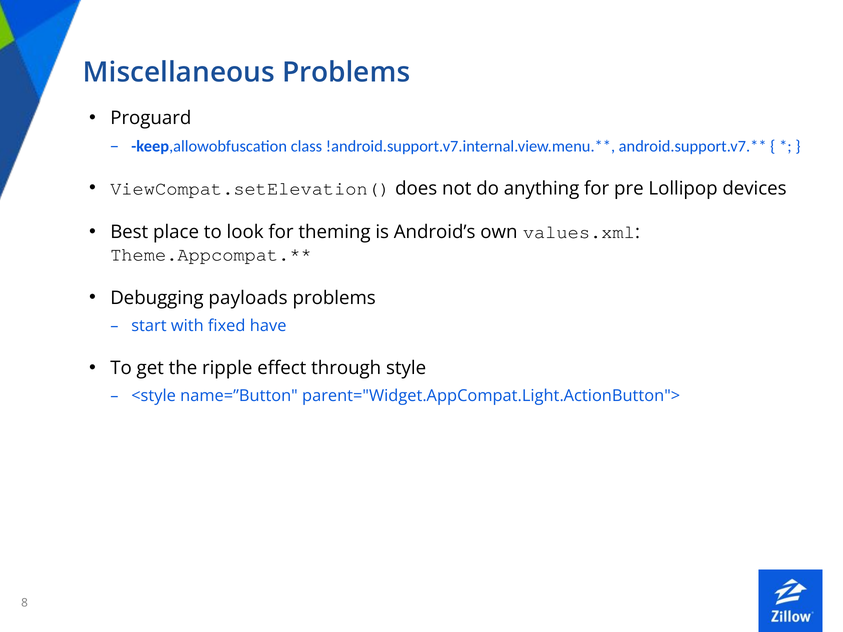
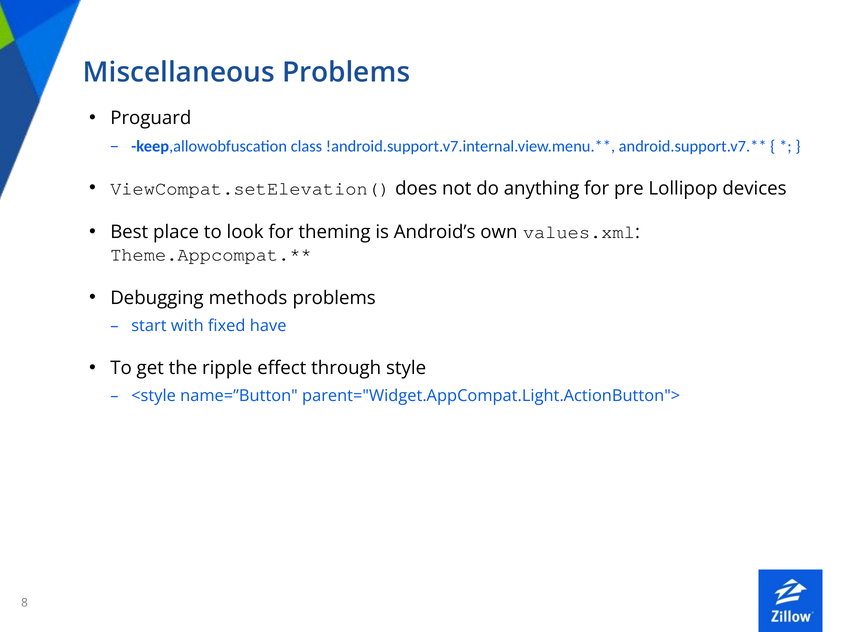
payloads: payloads -> methods (248, 298)
